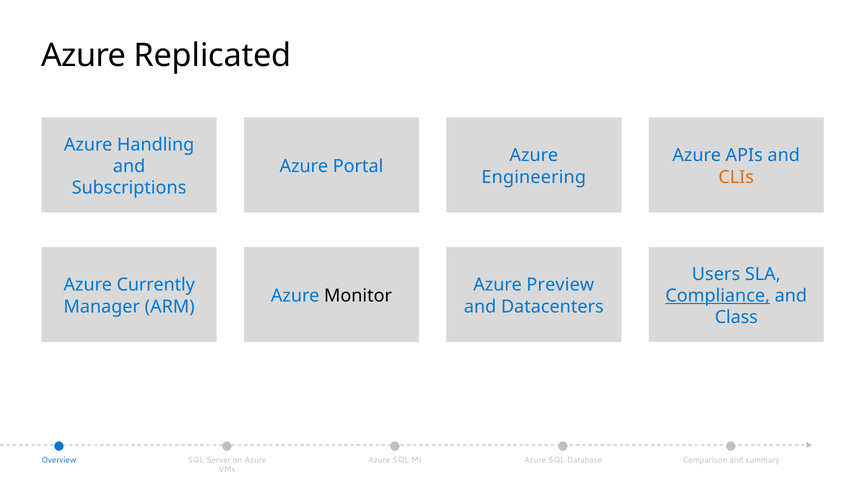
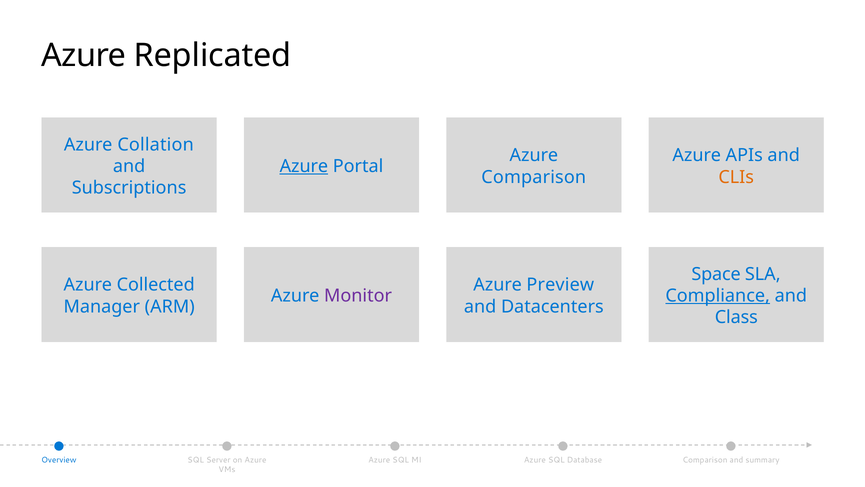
Handling: Handling -> Collation (156, 144)
Azure underline: none -> present (304, 166)
Engineering: Engineering -> Comparison (534, 177)
Users: Users -> Space (716, 274)
Currently: Currently -> Collected (156, 285)
Monitor colour: black -> purple (358, 296)
